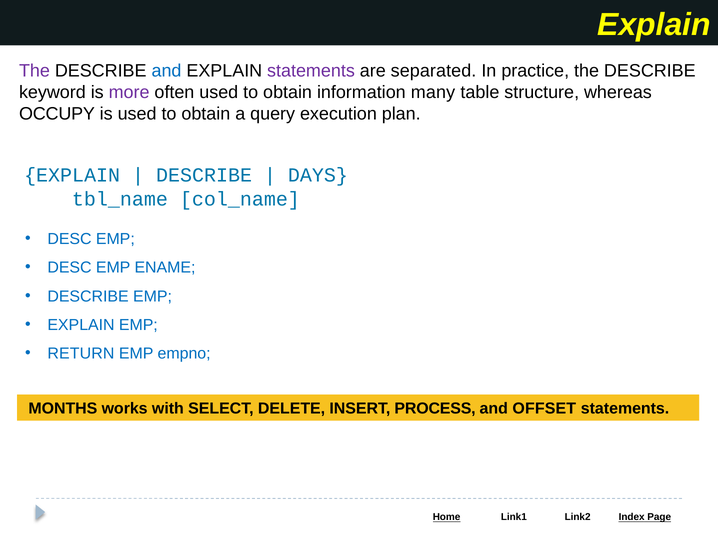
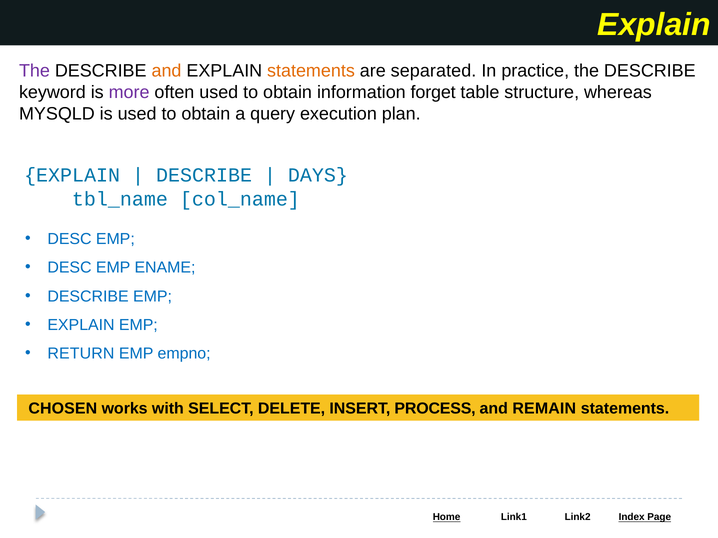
and colour: blue -> orange (167, 71)
statements colour: purple -> orange (311, 71)
many: many -> forget (433, 92)
OCCUPY: OCCUPY -> MYSQLD (57, 114)
MONTHS: MONTHS -> CHOSEN (63, 409)
OFFSET: OFFSET -> REMAIN (544, 409)
